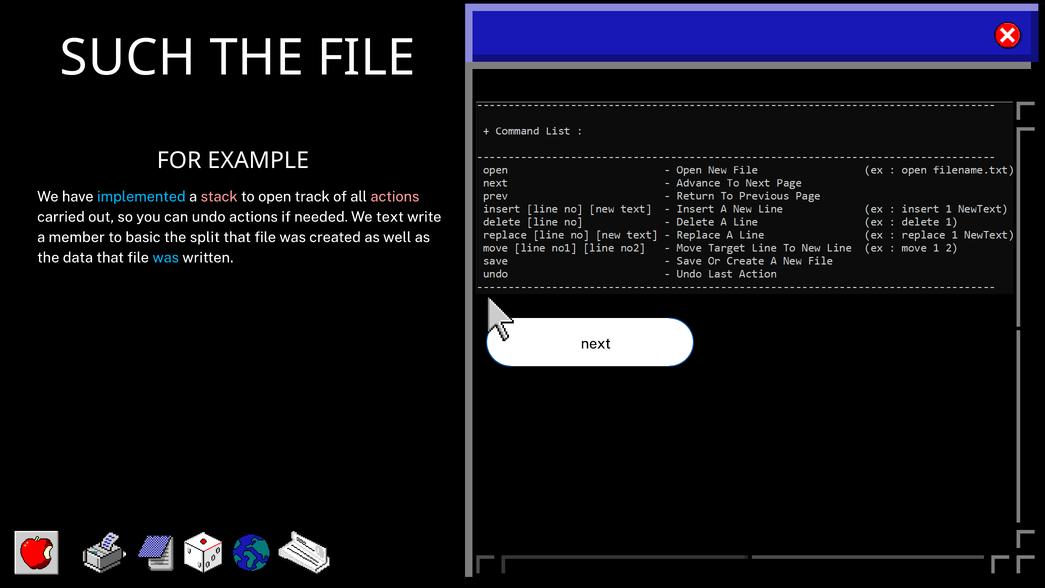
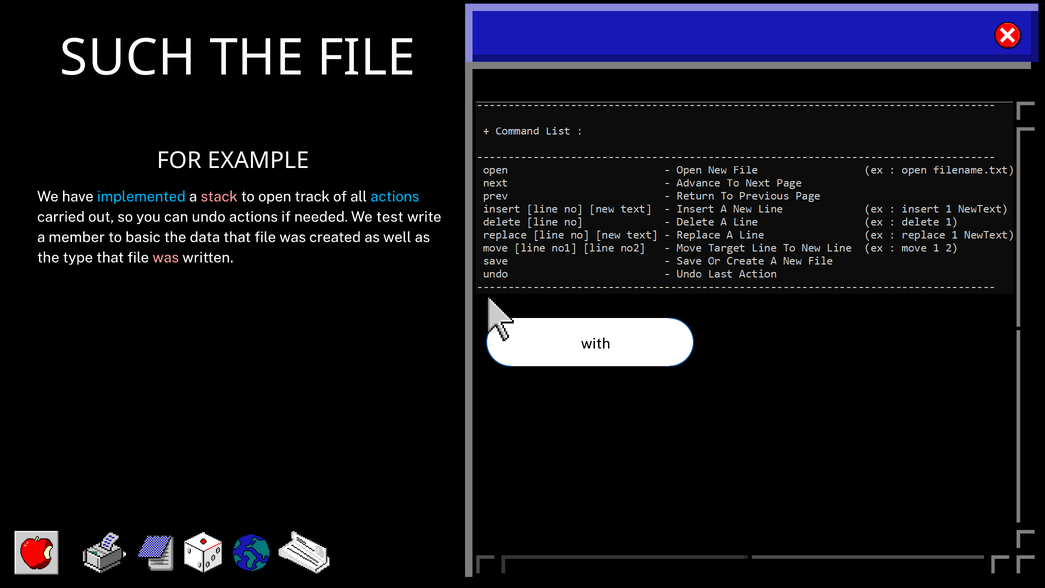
actions colour: pink -> light blue (395, 197)
text: text -> test (390, 217)
split: split -> data (205, 237)
data: data -> type (78, 258)
was colour: light blue -> pink (166, 258)
next: next -> with (596, 344)
